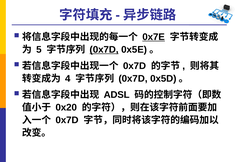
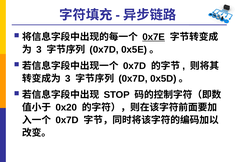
5: 5 -> 3 (39, 50)
0x7D underline: present -> none (104, 50)
4: 4 -> 3 (68, 79)
ADSL: ADSL -> STOP (117, 95)
